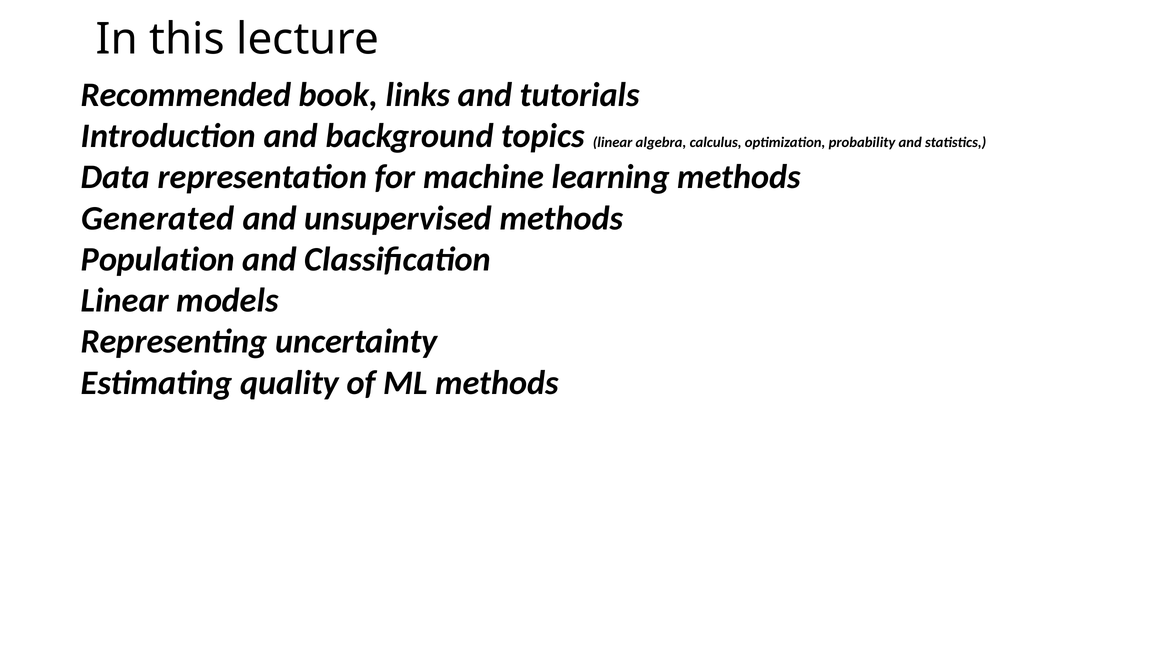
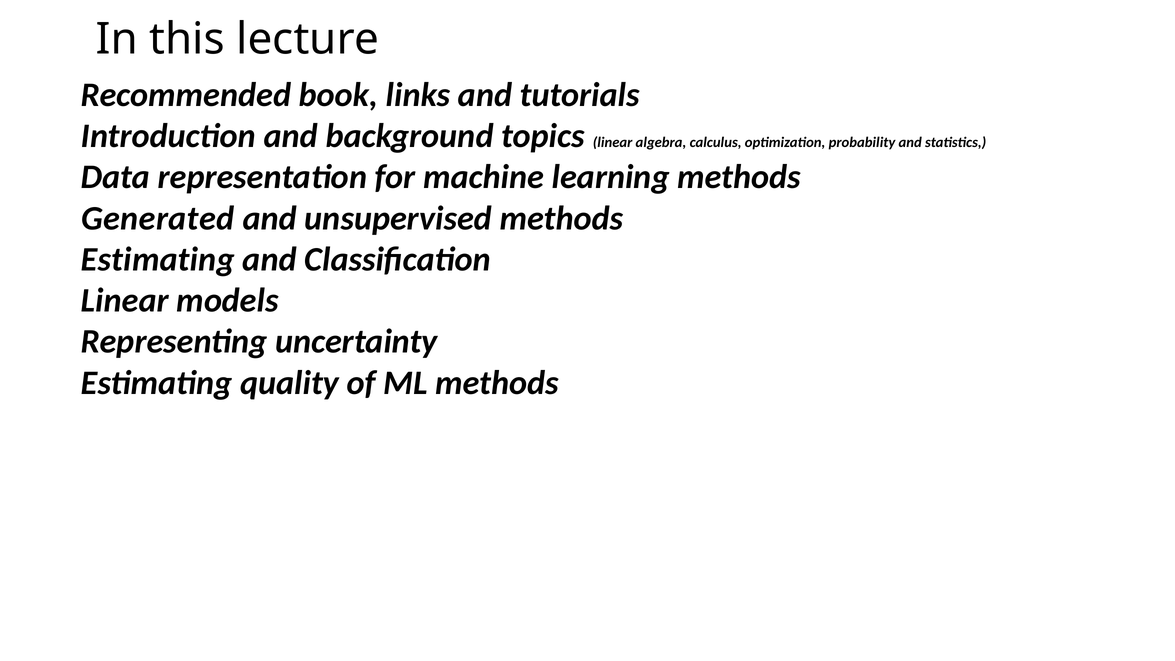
Population: Population -> Estimating (158, 259)
